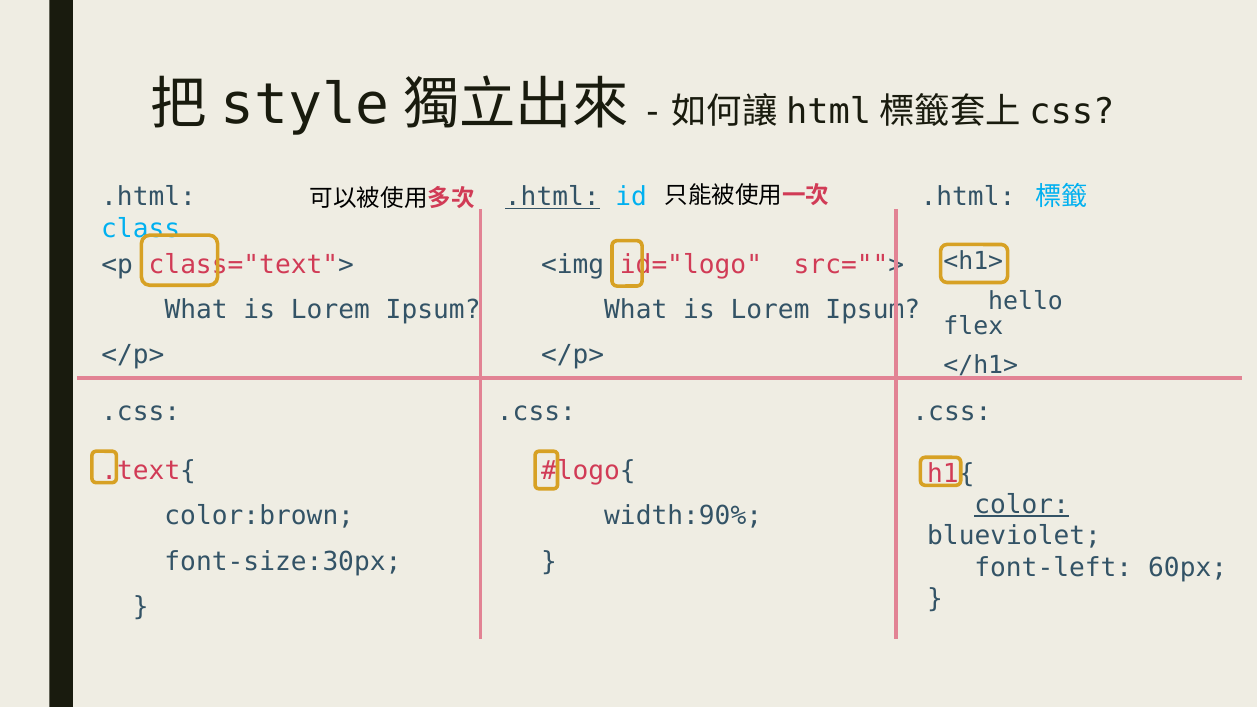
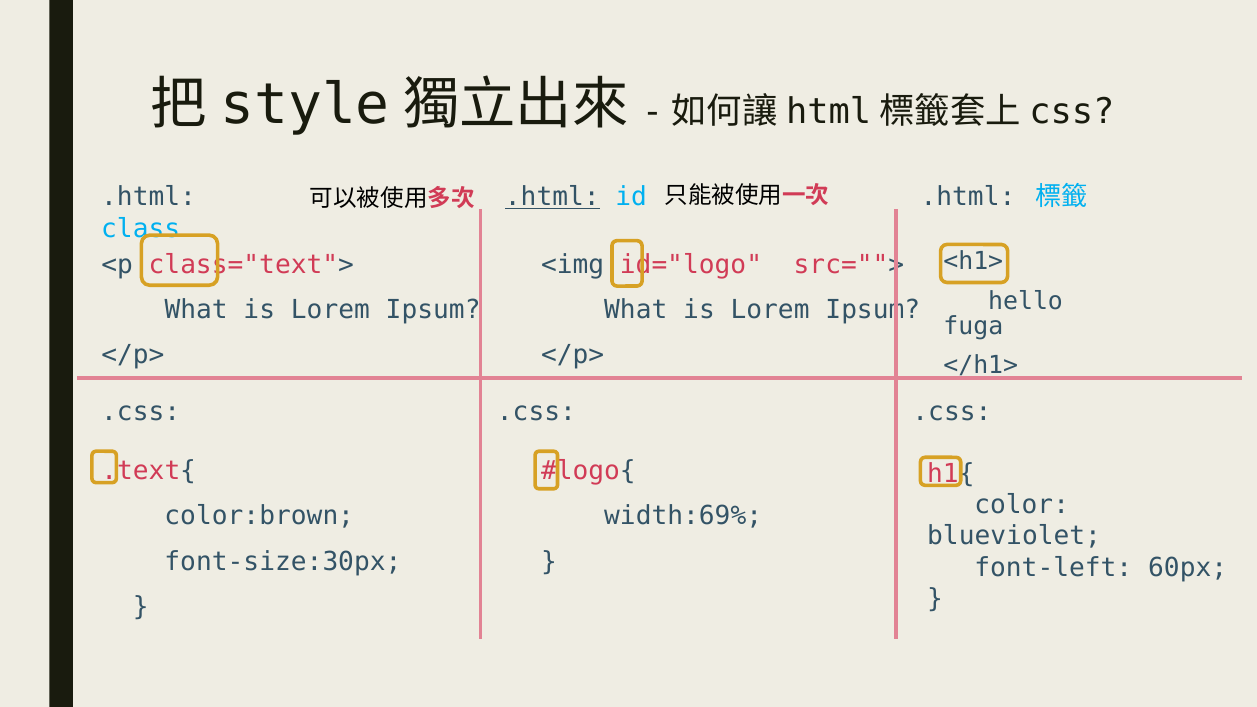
flex: flex -> fuga (973, 326)
color underline: present -> none (1022, 505)
width:90%: width:90% -> width:69% (683, 516)
